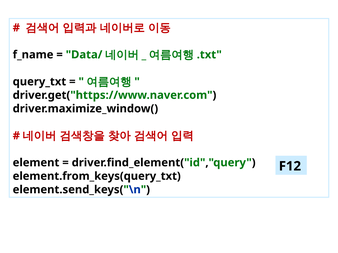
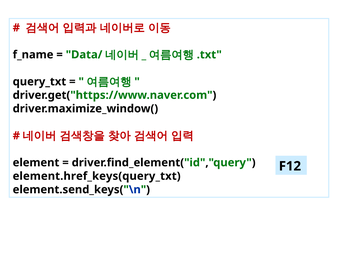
element.from_keys(query_txt: element.from_keys(query_txt -> element.href_keys(query_txt (97, 176)
